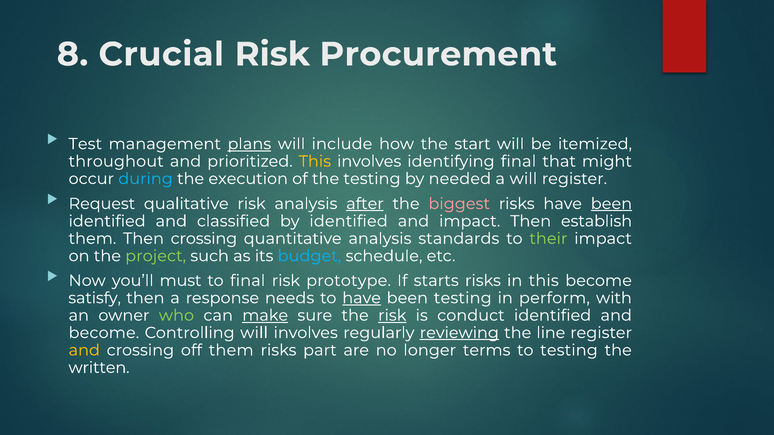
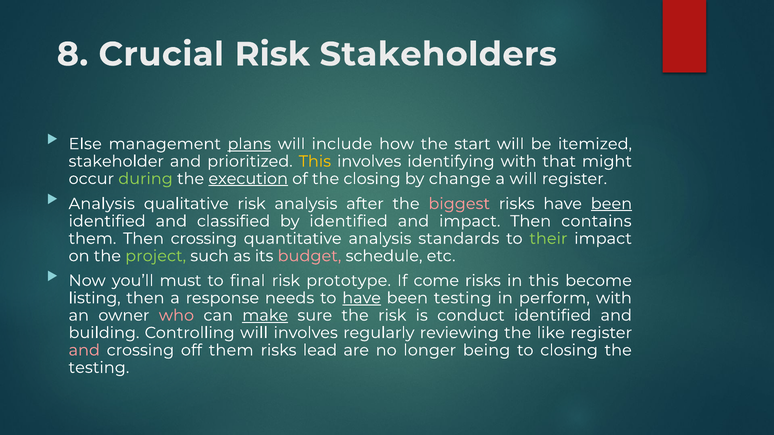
Procurement: Procurement -> Stakeholders (438, 54)
Test: Test -> Else (85, 144)
throughout: throughout -> stakeholder (116, 161)
identifying final: final -> with (519, 161)
during colour: light blue -> light green (146, 179)
execution underline: none -> present (248, 179)
the testing: testing -> closing (372, 179)
needed: needed -> change (460, 179)
Request: Request -> Analysis (102, 204)
after underline: present -> none (365, 204)
establish: establish -> contains (596, 221)
budget colour: light blue -> pink (309, 256)
starts: starts -> come (436, 281)
satisfy: satisfy -> listing (95, 298)
who colour: light green -> pink (176, 316)
risk underline: present -> none (392, 316)
become: become -> building (104, 333)
reviewing underline: present -> none (459, 333)
line: line -> like (551, 333)
and colour: yellow -> pink (84, 350)
part: part -> lead (320, 350)
terms: terms -> being (487, 350)
to testing: testing -> closing (569, 350)
written: written -> testing (99, 368)
